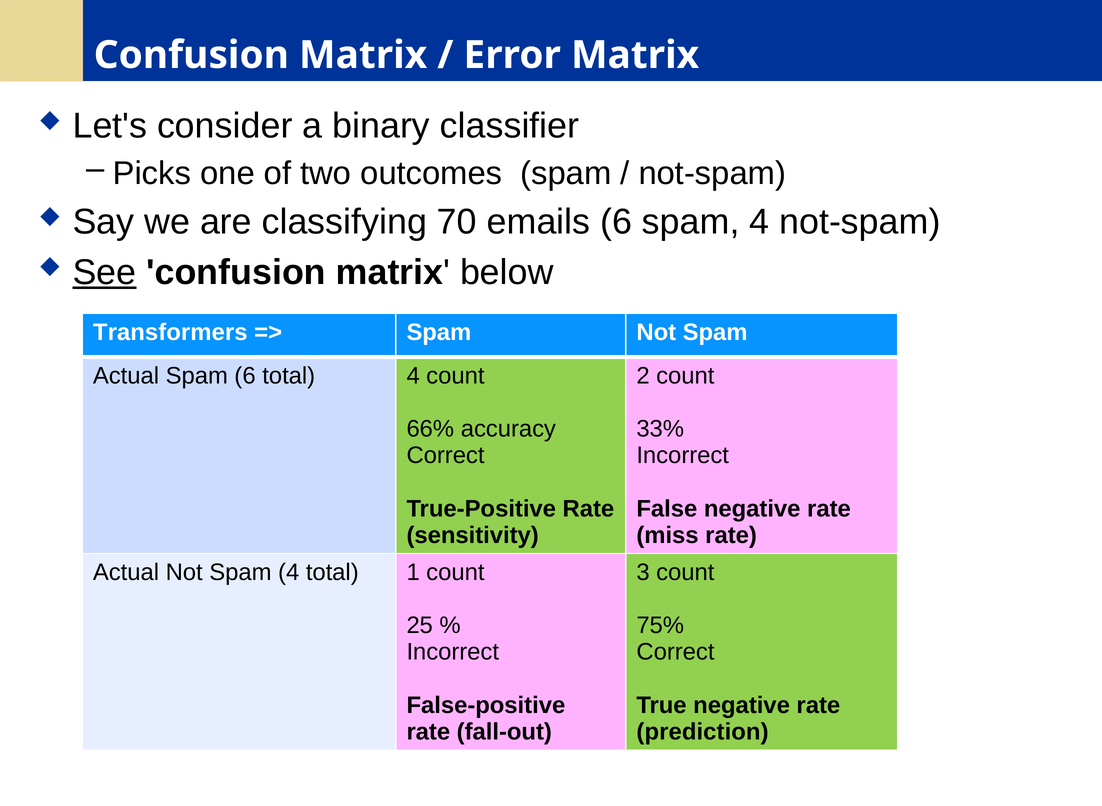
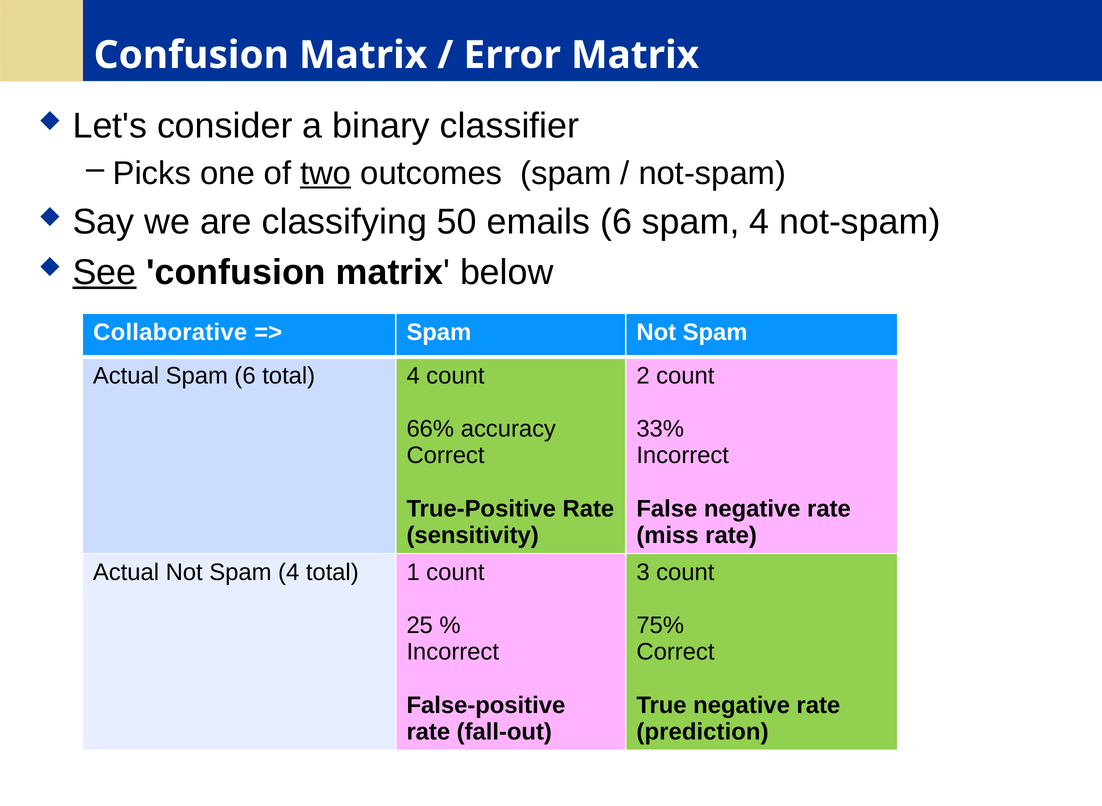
two underline: none -> present (326, 174)
70: 70 -> 50 (457, 222)
Transformers: Transformers -> Collaborative (170, 333)
